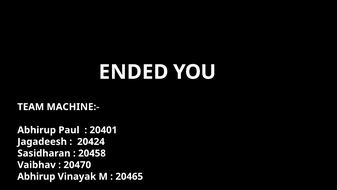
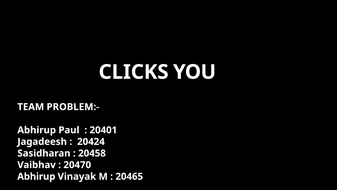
ENDED: ENDED -> CLICKS (134, 72)
MACHINE:-: MACHINE:- -> PROBLEM:- (73, 107)
